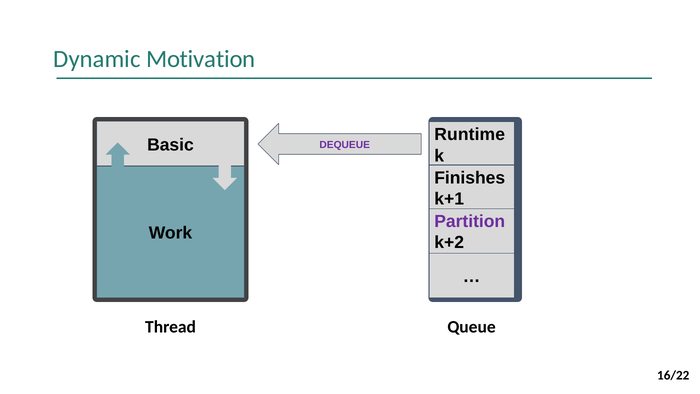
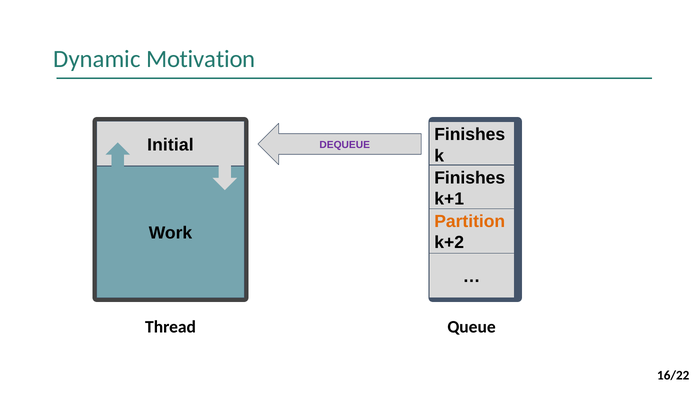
Runtime: Runtime -> Finishes (470, 135)
Basic: Basic -> Initial (170, 145)
Partition colour: purple -> orange (470, 221)
